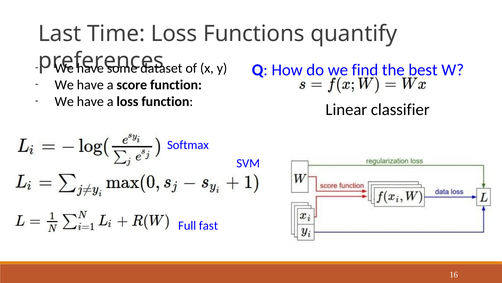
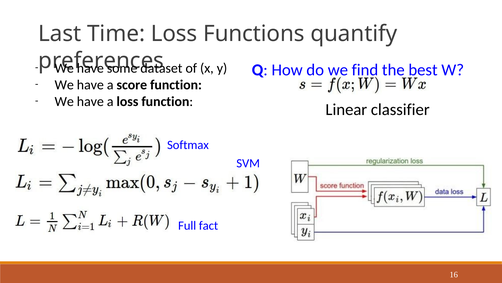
fast: fast -> fact (209, 225)
